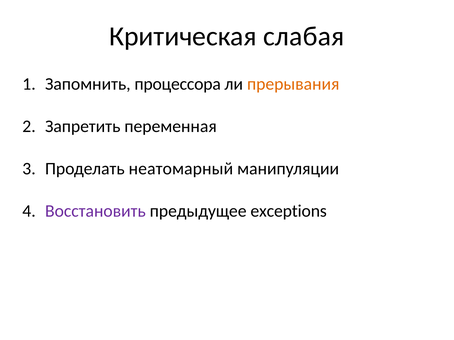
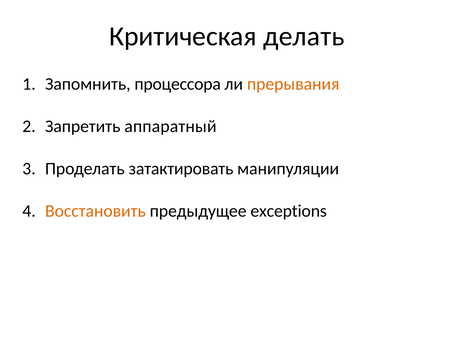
слабая: слабая -> делать (304, 36)
переменная: переменная -> аппаратный (170, 127)
неатомарный: неатомарный -> затактировать (181, 169)
Восстановить colour: purple -> orange (95, 211)
